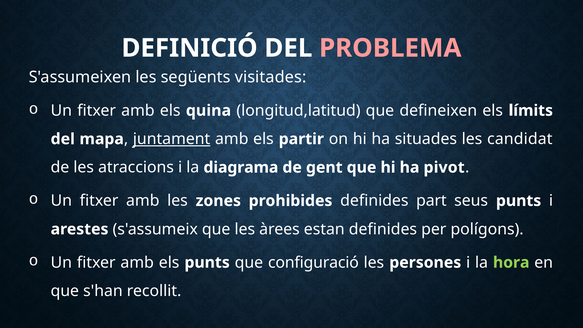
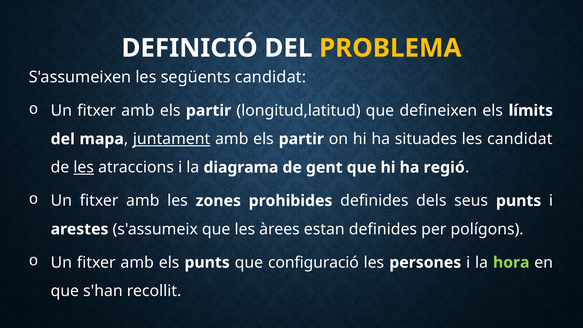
PROBLEMA colour: pink -> yellow (390, 48)
següents visitades: visitades -> candidat (271, 77)
fitxer amb els quina: quina -> partir (209, 111)
les underline: none -> present (84, 167)
pivot: pivot -> regió (444, 167)
part: part -> dels (431, 201)
